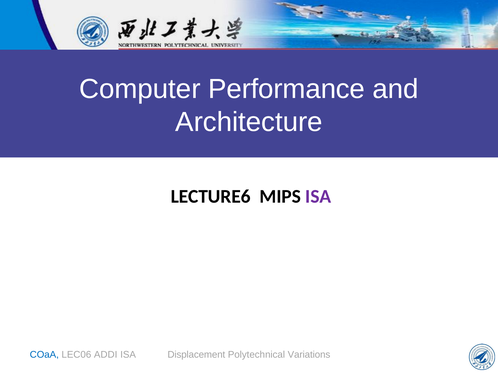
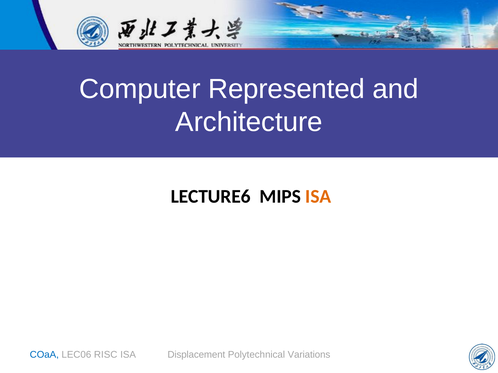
Performance: Performance -> Represented (287, 89)
ISA colour: purple -> orange (318, 197)
ADDI: ADDI -> RISC (106, 355)
